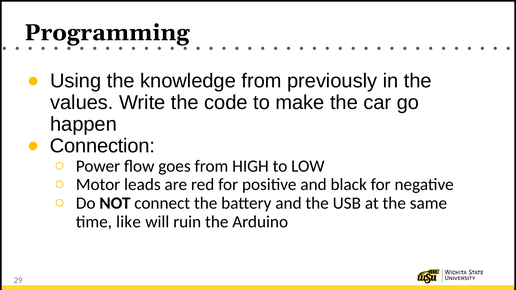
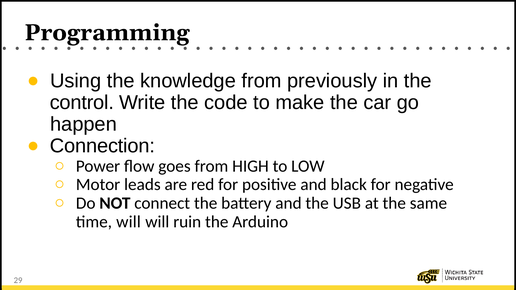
values: values -> control (82, 103)
time like: like -> will (129, 222)
